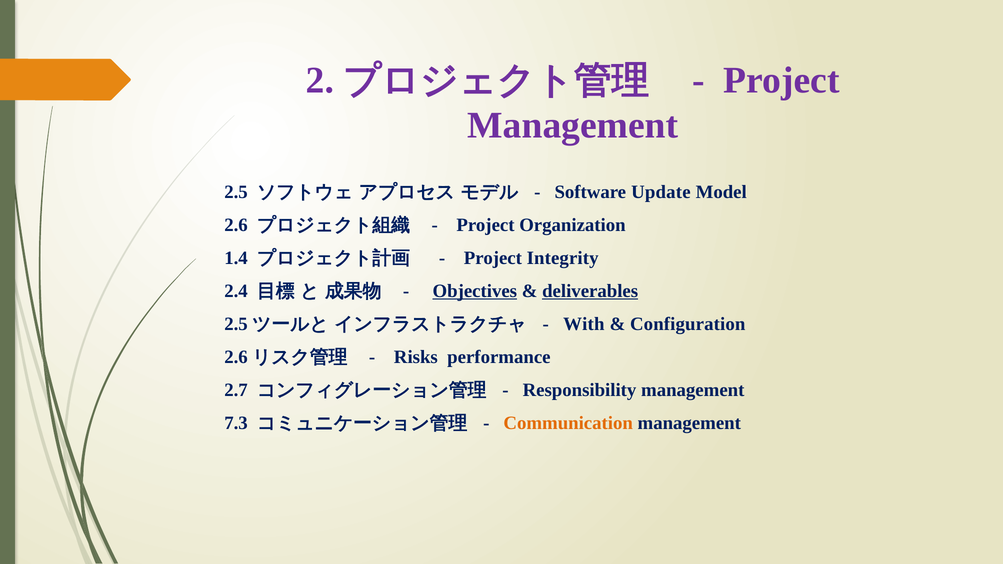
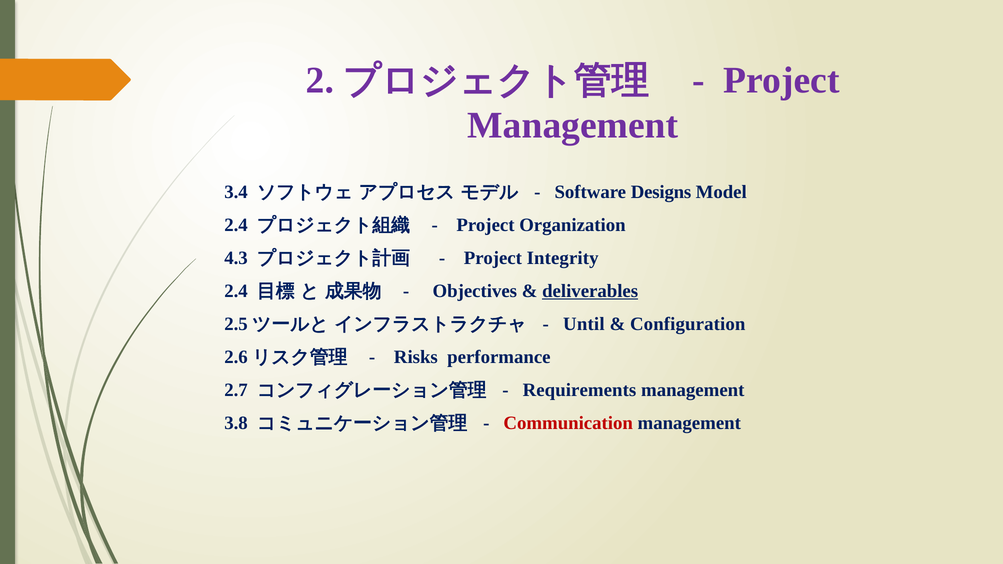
2.5: 2.5 -> 3.4 (236, 192)
Update: Update -> Designs (661, 192)
2.6: 2.6 -> 2.4 (236, 225)
1.4: 1.4 -> 4.3 (236, 258)
Objectives underline: present -> none (475, 291)
With: With -> Until (584, 324)
Responsibility: Responsibility -> Requirements (579, 390)
7.3: 7.3 -> 3.8 (236, 423)
Communication colour: orange -> red (568, 423)
